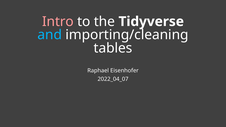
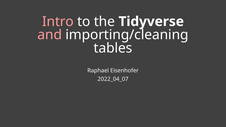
and colour: light blue -> pink (50, 35)
